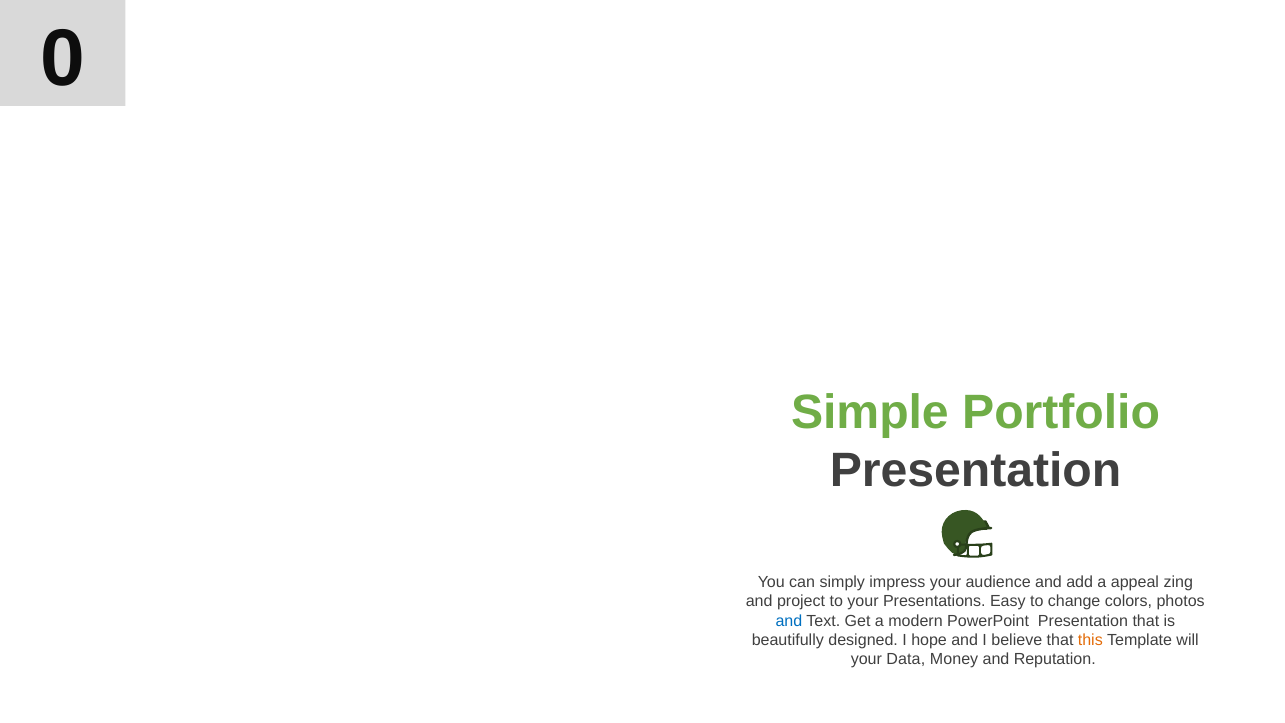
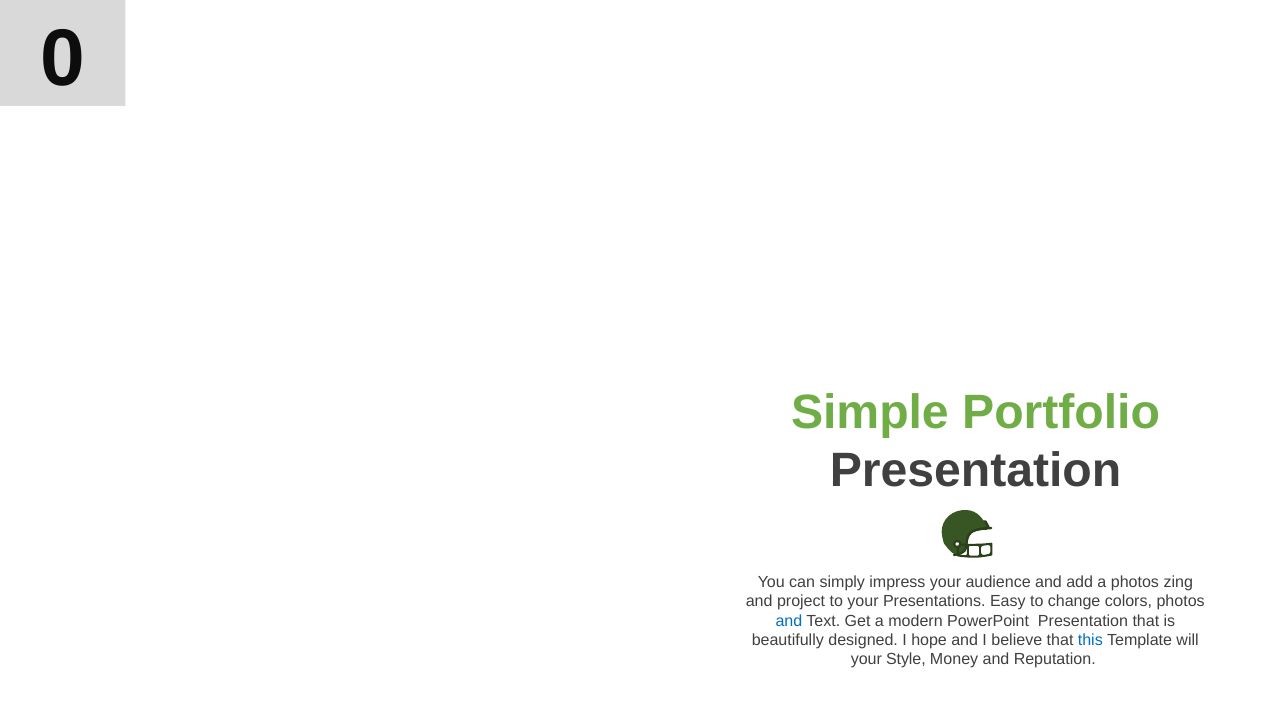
a appeal: appeal -> photos (1135, 582)
this colour: orange -> blue (1090, 640)
Data: Data -> Style (906, 659)
